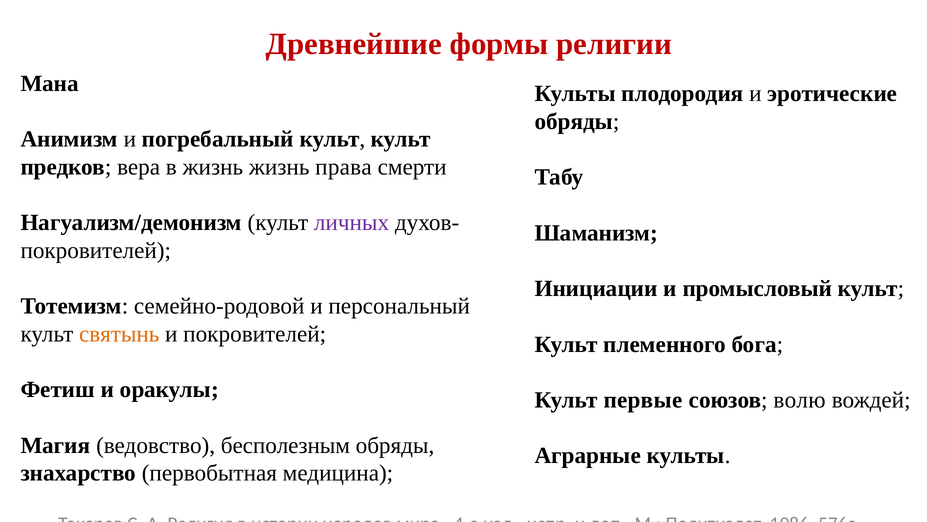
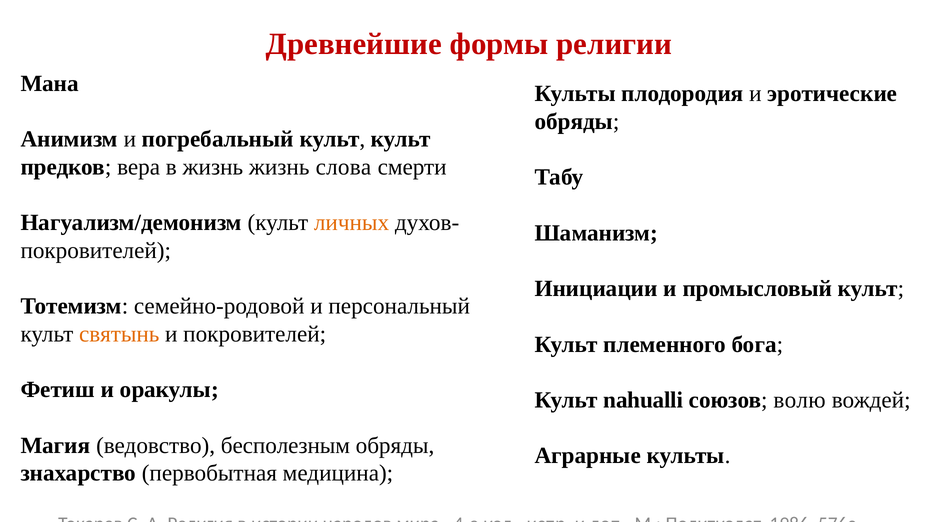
права: права -> слова (343, 167)
личных colour: purple -> orange (352, 223)
первые: первые -> nahualli (643, 400)
